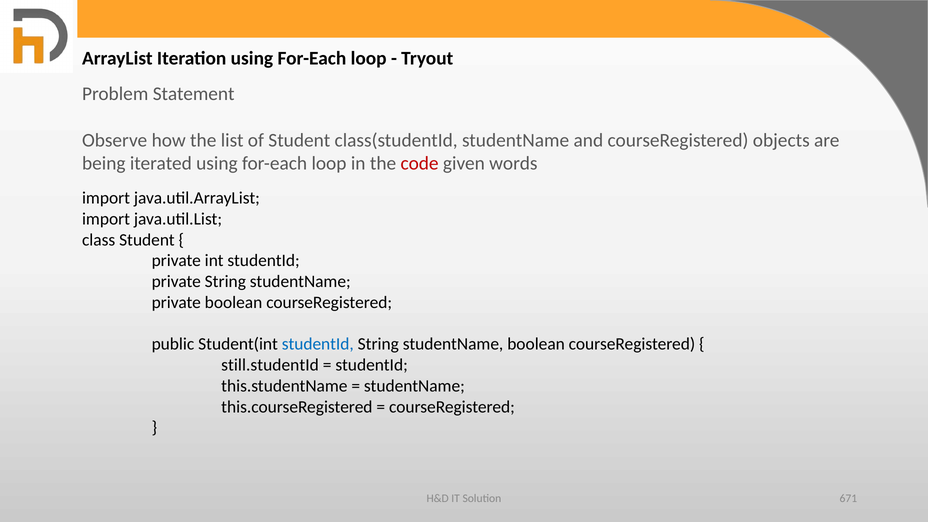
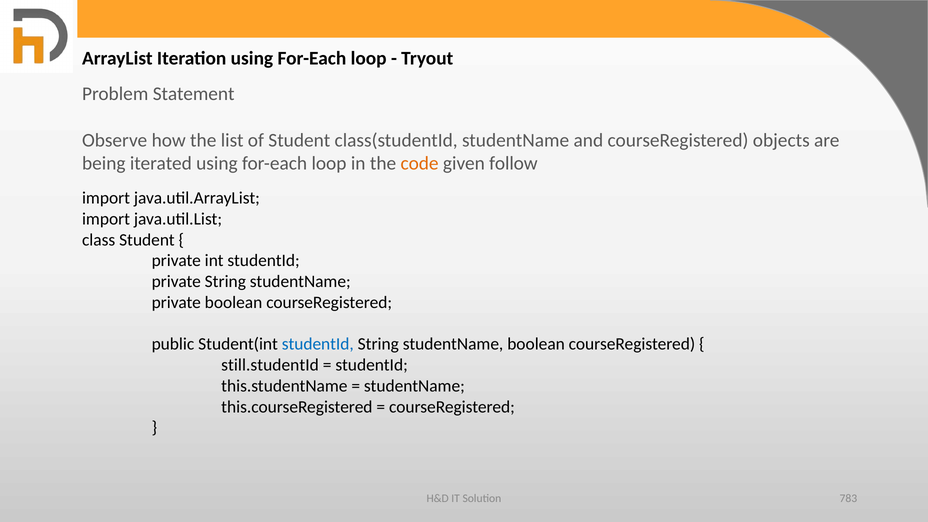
code colour: red -> orange (420, 163)
words: words -> follow (513, 163)
671: 671 -> 783 (848, 498)
